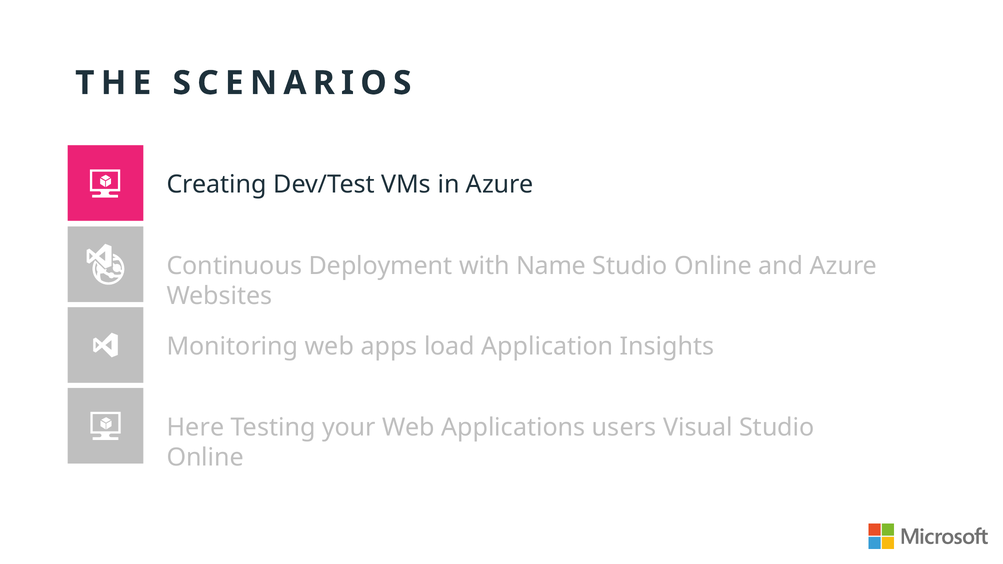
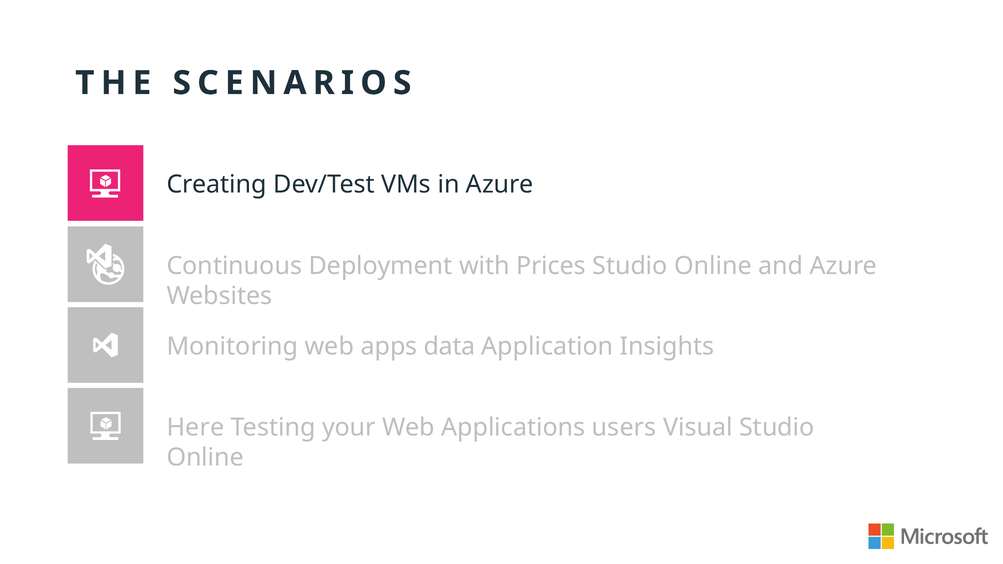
Name: Name -> Prices (551, 266)
load: load -> data (450, 347)
